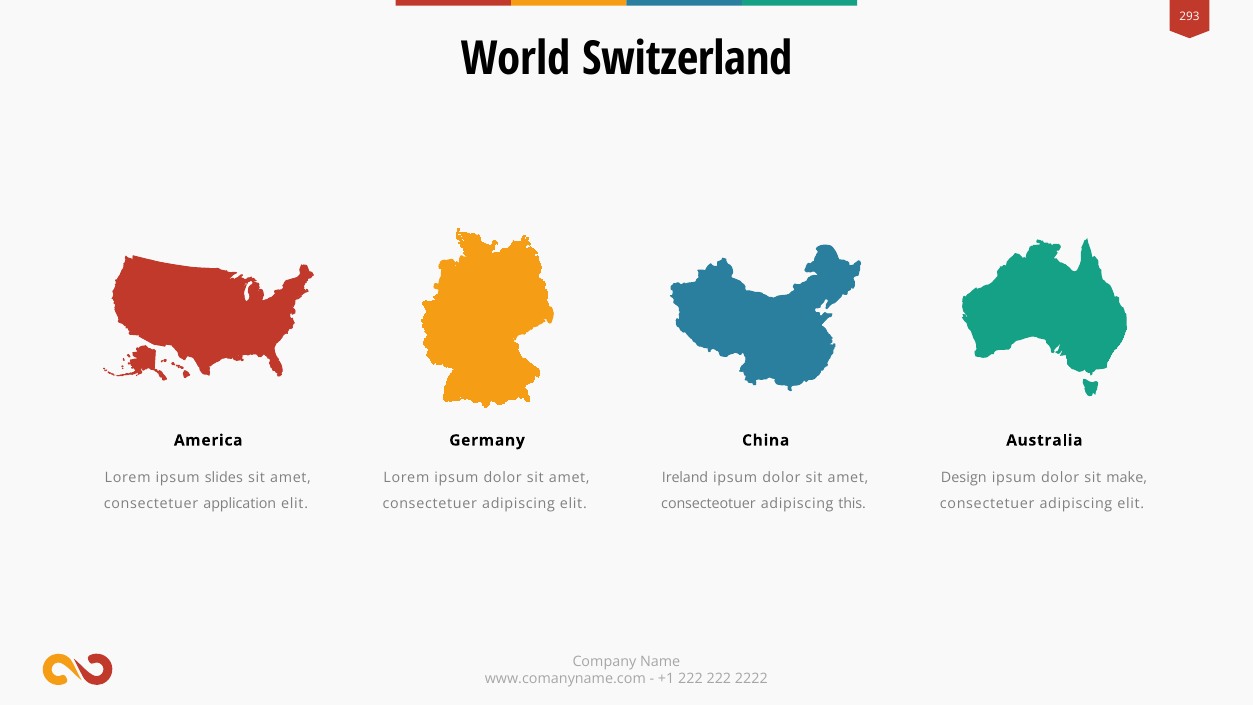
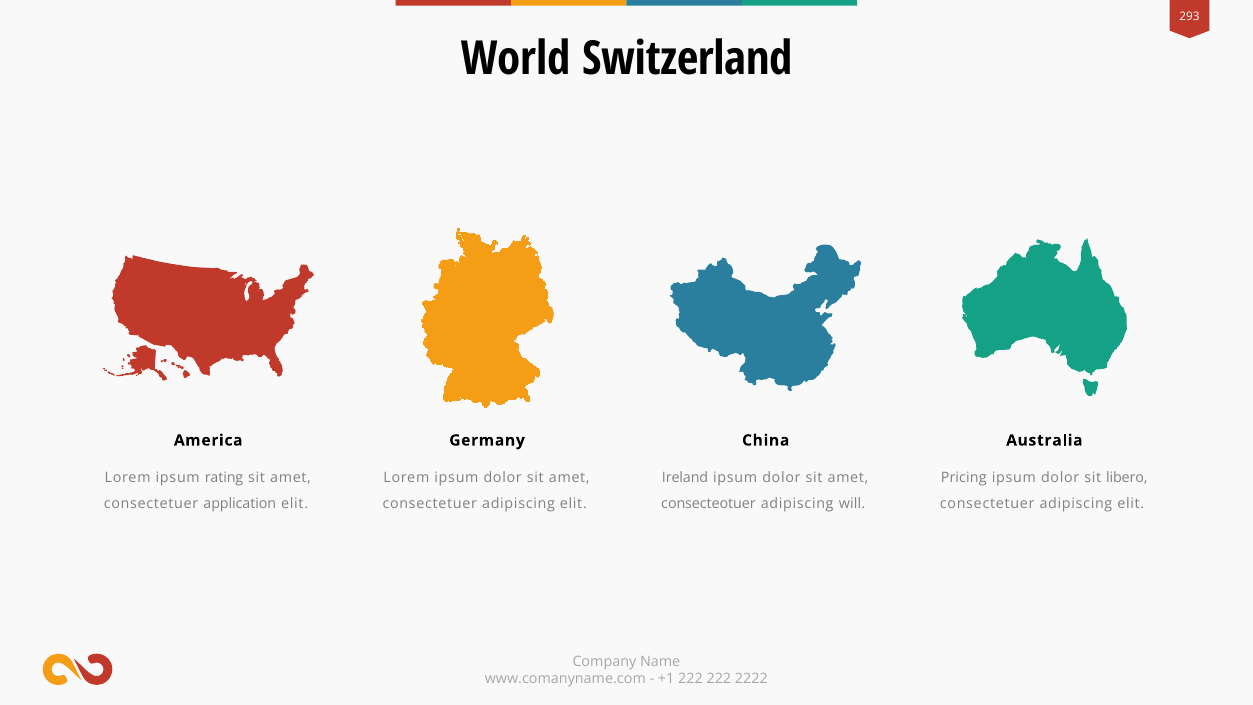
slides: slides -> rating (224, 477)
Design: Design -> Pricing (964, 477)
make: make -> libero (1127, 477)
this: this -> will (852, 504)
